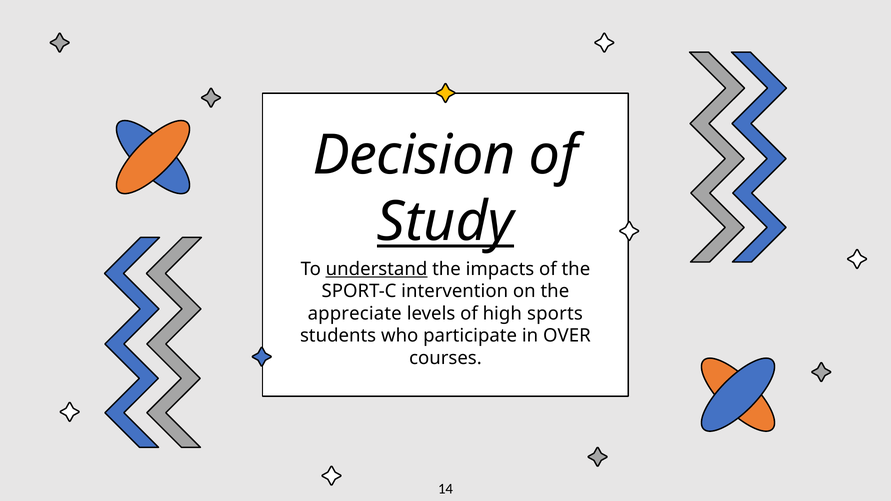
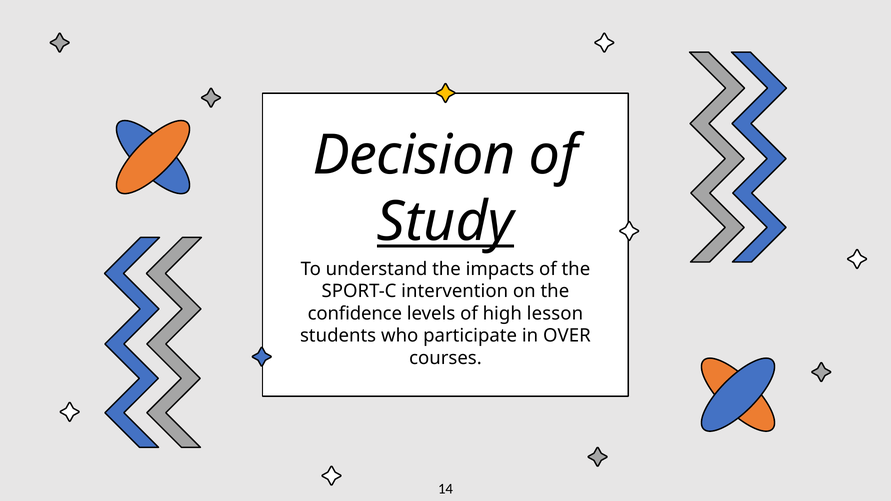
understand underline: present -> none (377, 269)
appreciate: appreciate -> confidence (355, 314)
sports: sports -> lesson (555, 314)
